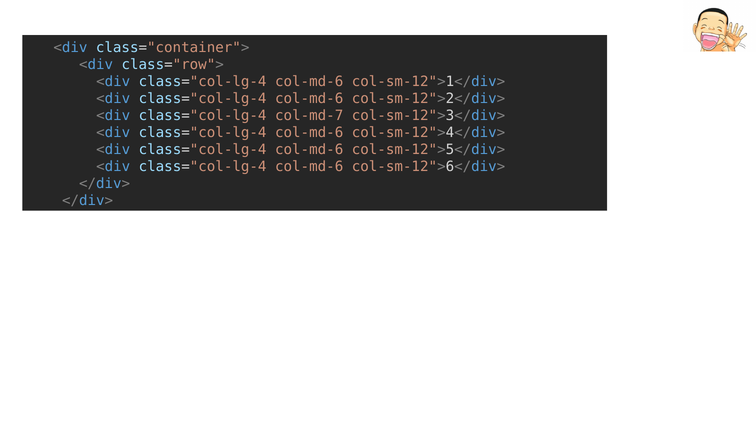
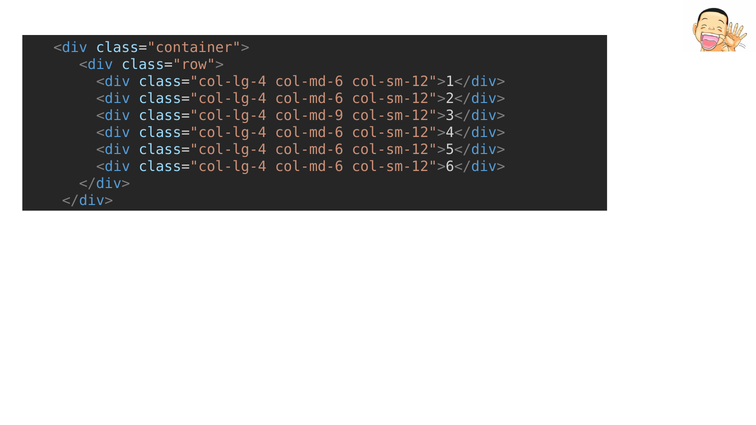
col-md-7: col-md-7 -> col-md-9 (309, 115)
